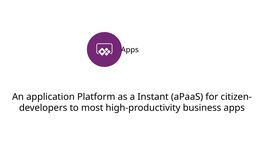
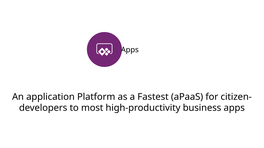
Instant: Instant -> Fastest (153, 97)
